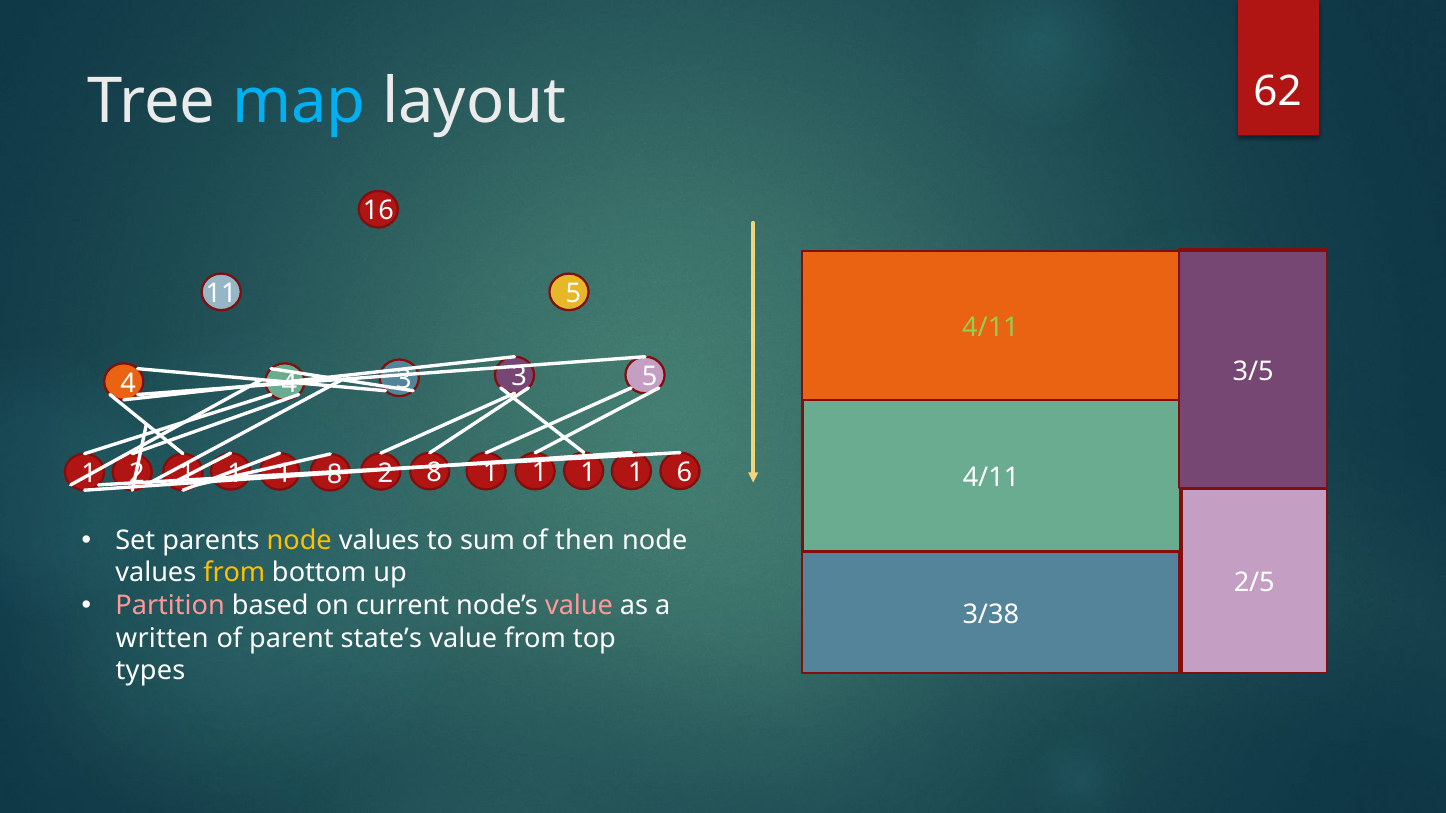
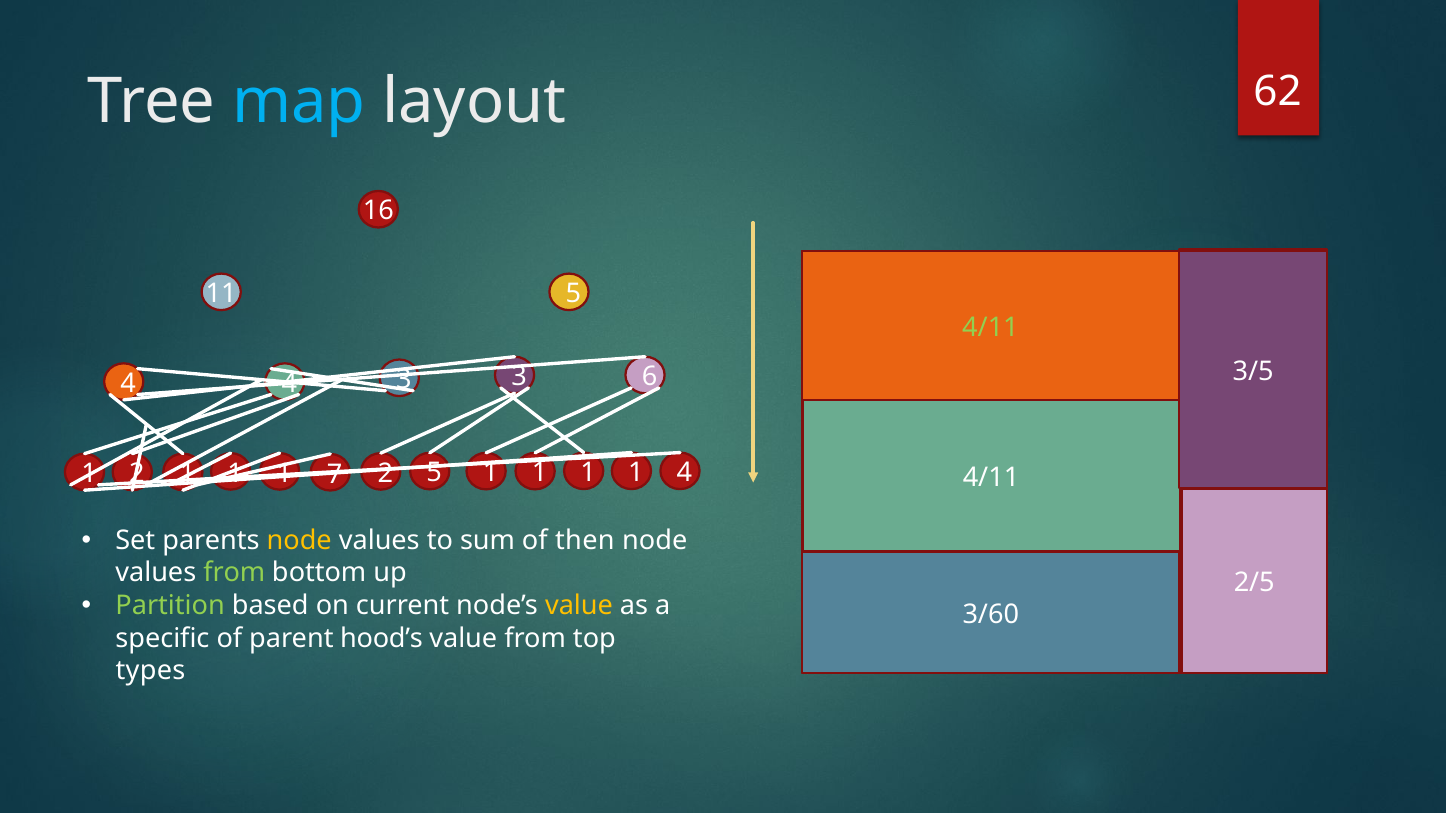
4 5: 5 -> 6 (650, 377)
1 6: 6 -> 4 (684, 473)
8: 8 -> 5 (434, 473)
8: 8 -> 7 (335, 474)
from colour: yellow -> light green (234, 573)
Partition colour: pink -> light green (170, 606)
value colour: pink -> yellow (579, 606)
3/38: 3/38 -> 3/60 (991, 614)
written: written -> specific (162, 638)
state’s: state’s -> hood’s (382, 638)
